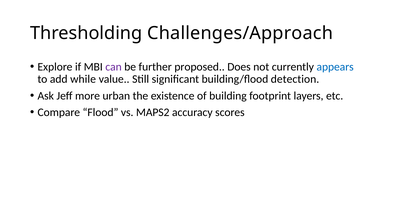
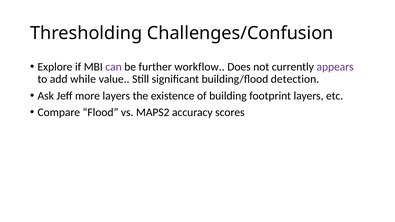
Challenges/Approach: Challenges/Approach -> Challenges/Confusion (240, 33)
proposed: proposed -> workflow (200, 67)
appears colour: blue -> purple (335, 67)
more urban: urban -> layers (116, 96)
